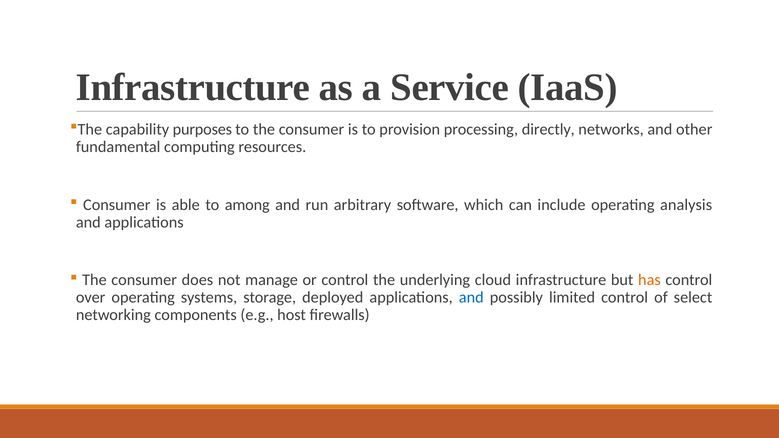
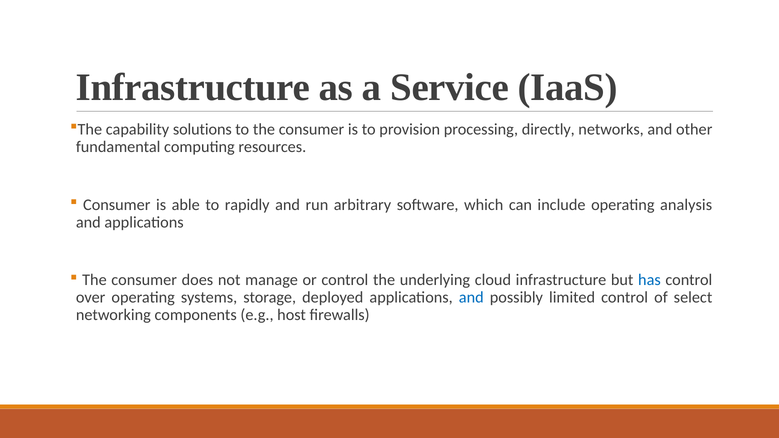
purposes: purposes -> solutions (202, 130)
among: among -> rapidly (247, 205)
has colour: orange -> blue (649, 280)
